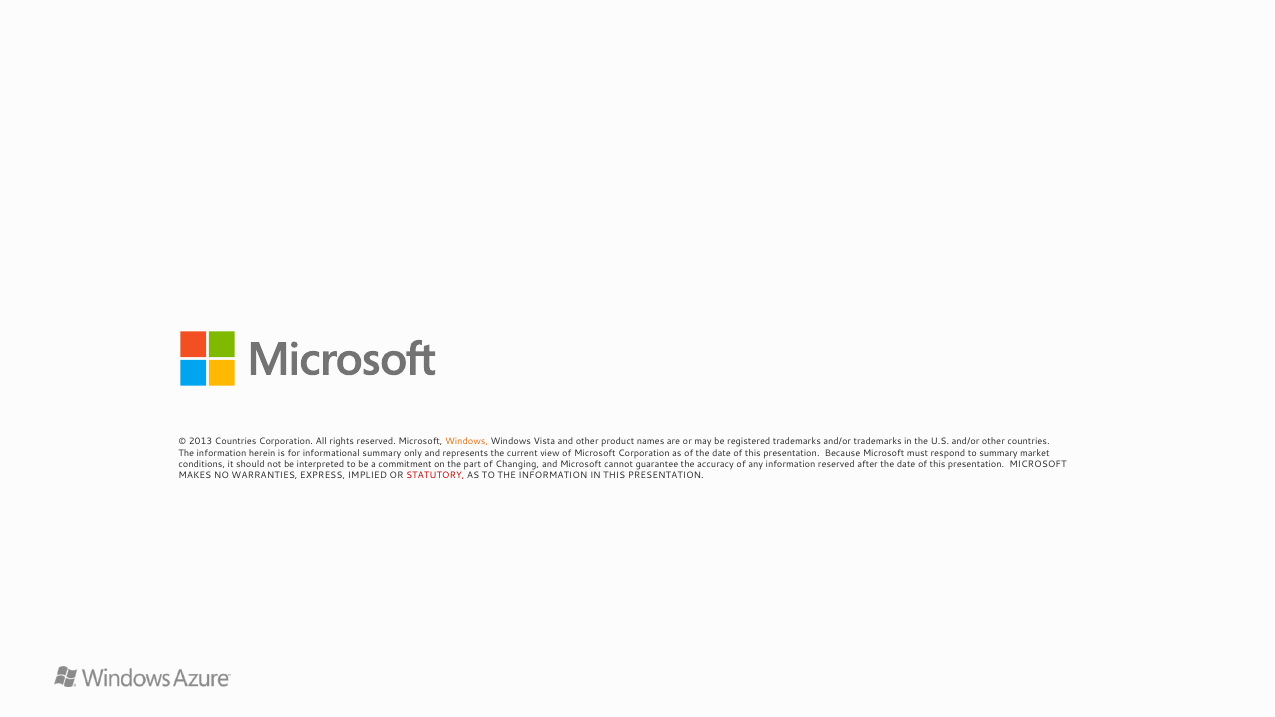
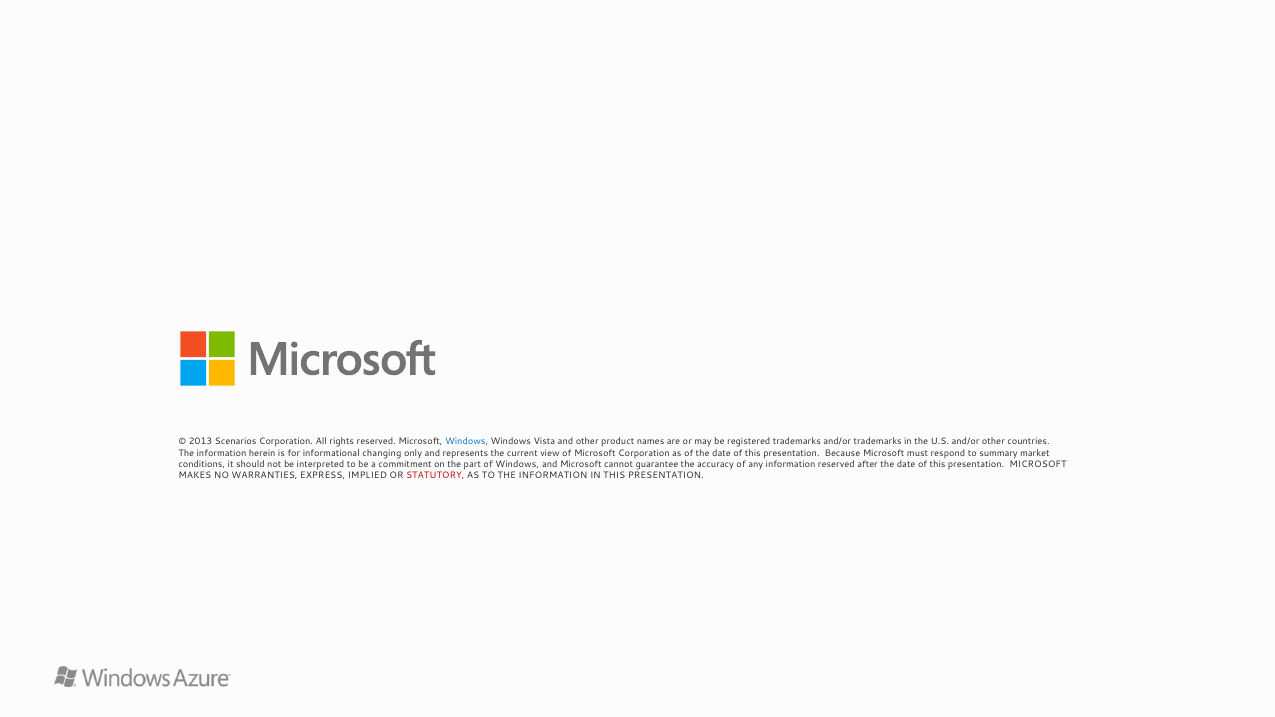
2013 Countries: Countries -> Scenarios (236, 442)
Windows colour: orange -> blue (467, 442)
informational summary: summary -> changing (382, 453)
of Changing: Changing -> Windows (517, 464)
